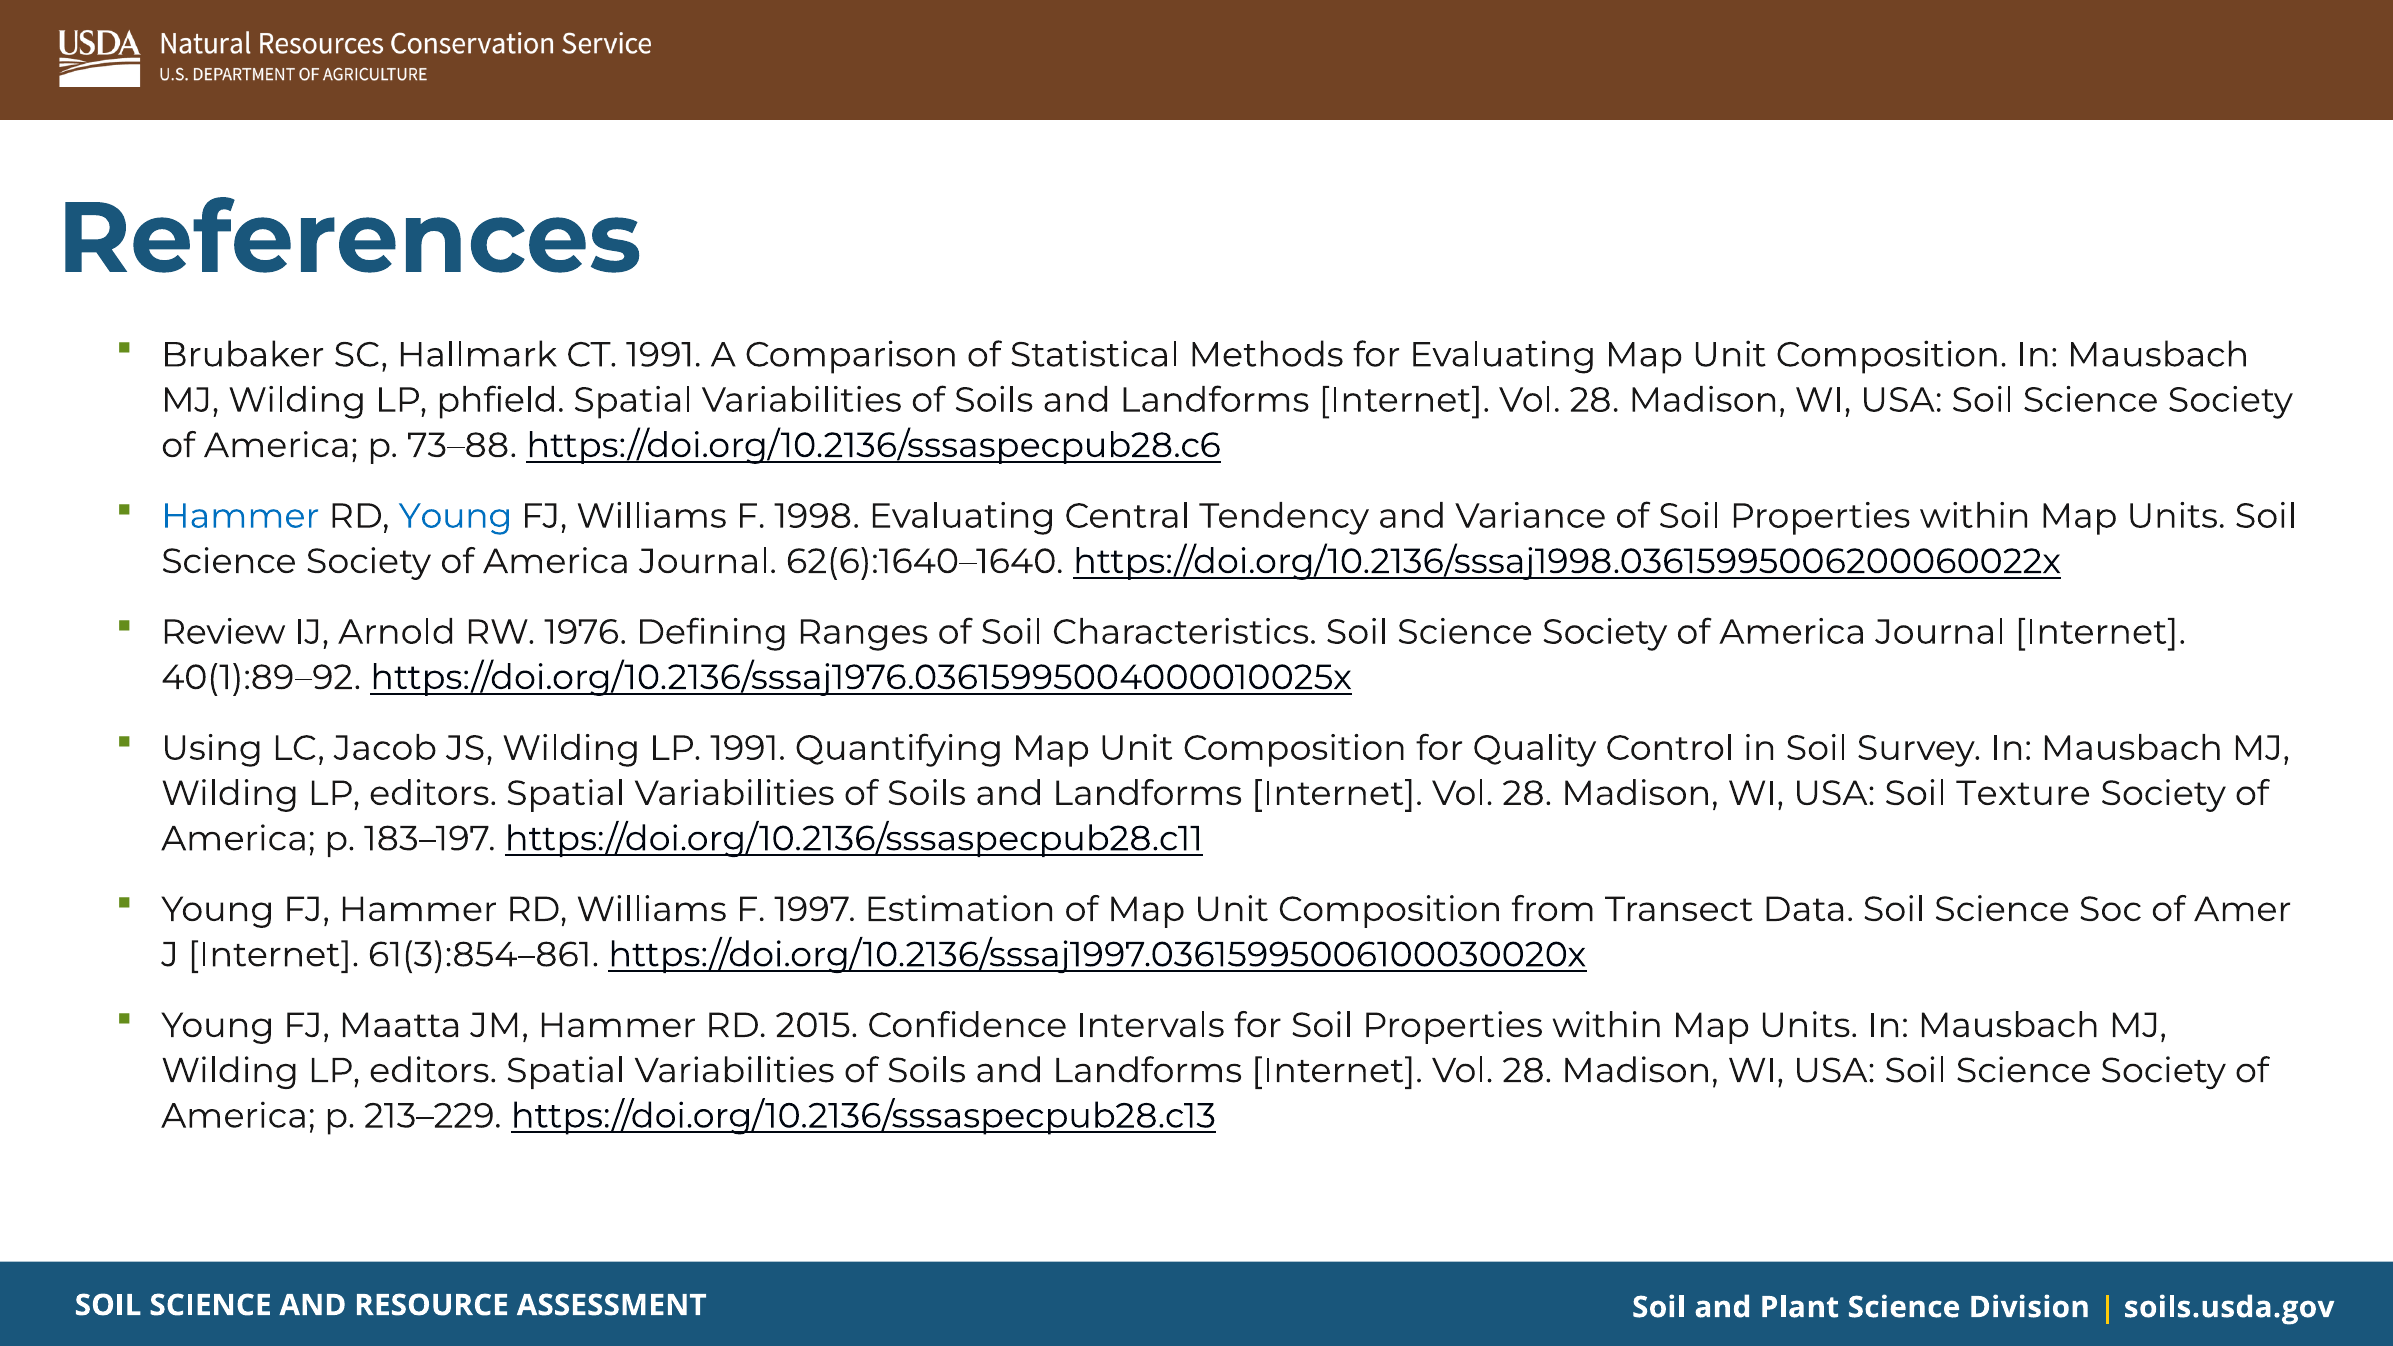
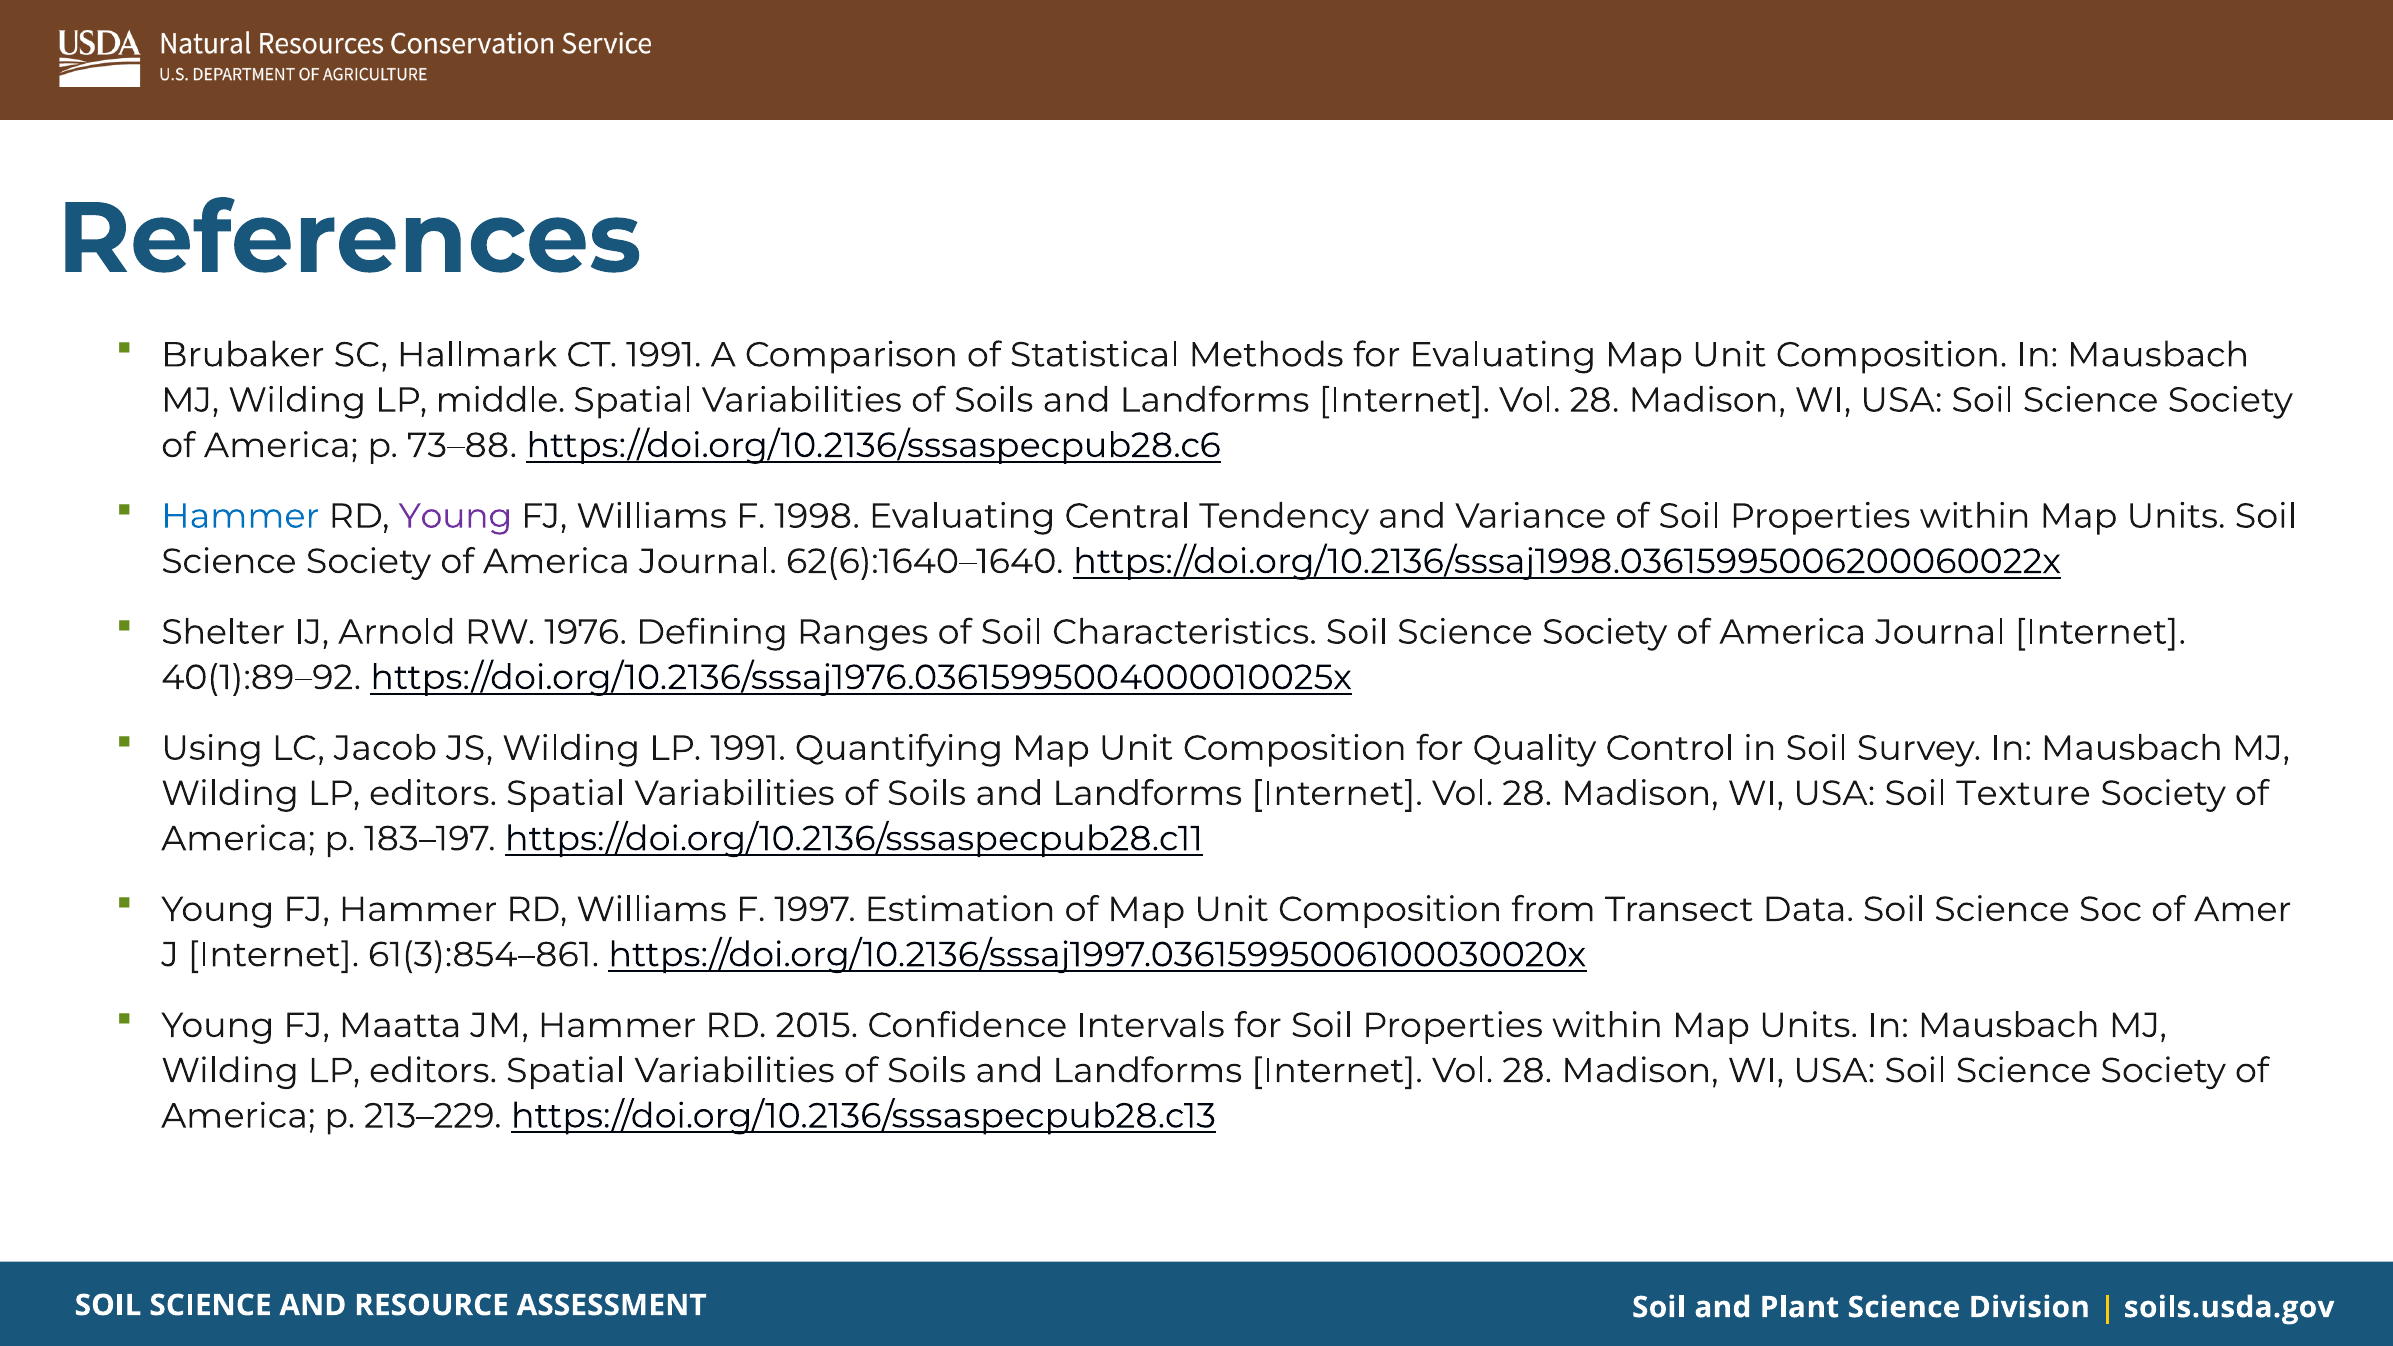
phfield: phfield -> middle (501, 400)
Young colour: blue -> purple (455, 516)
Review: Review -> Shelter (223, 632)
